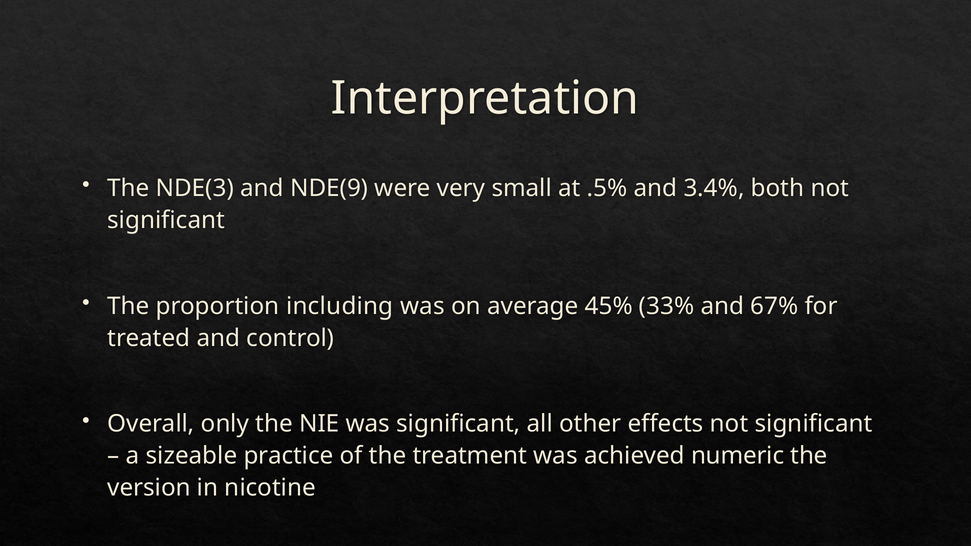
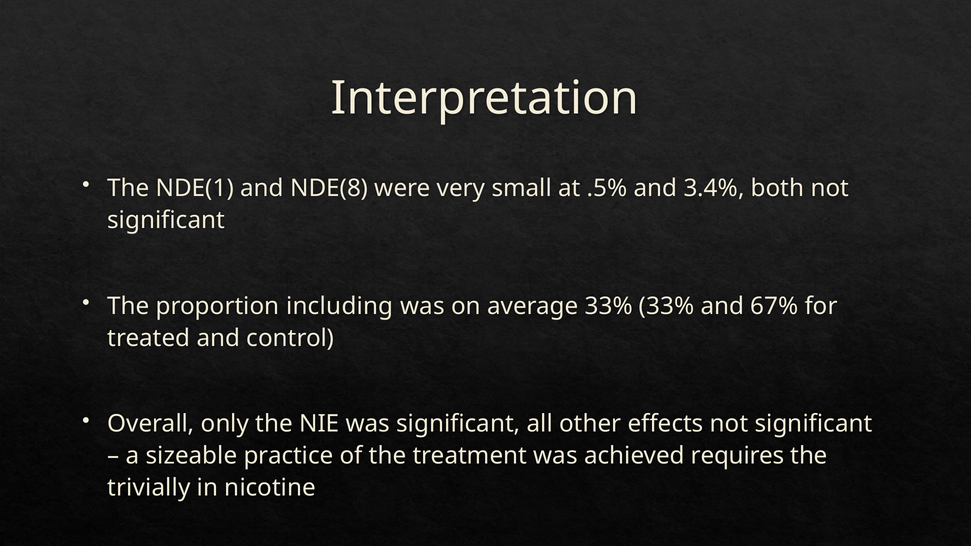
NDE(3: NDE(3 -> NDE(1 (195, 188)
NDE(9: NDE(9 -> NDE(8 (329, 188)
average 45%: 45% -> 33% (609, 306)
numeric: numeric -> requires (738, 456)
version: version -> trivially (149, 488)
